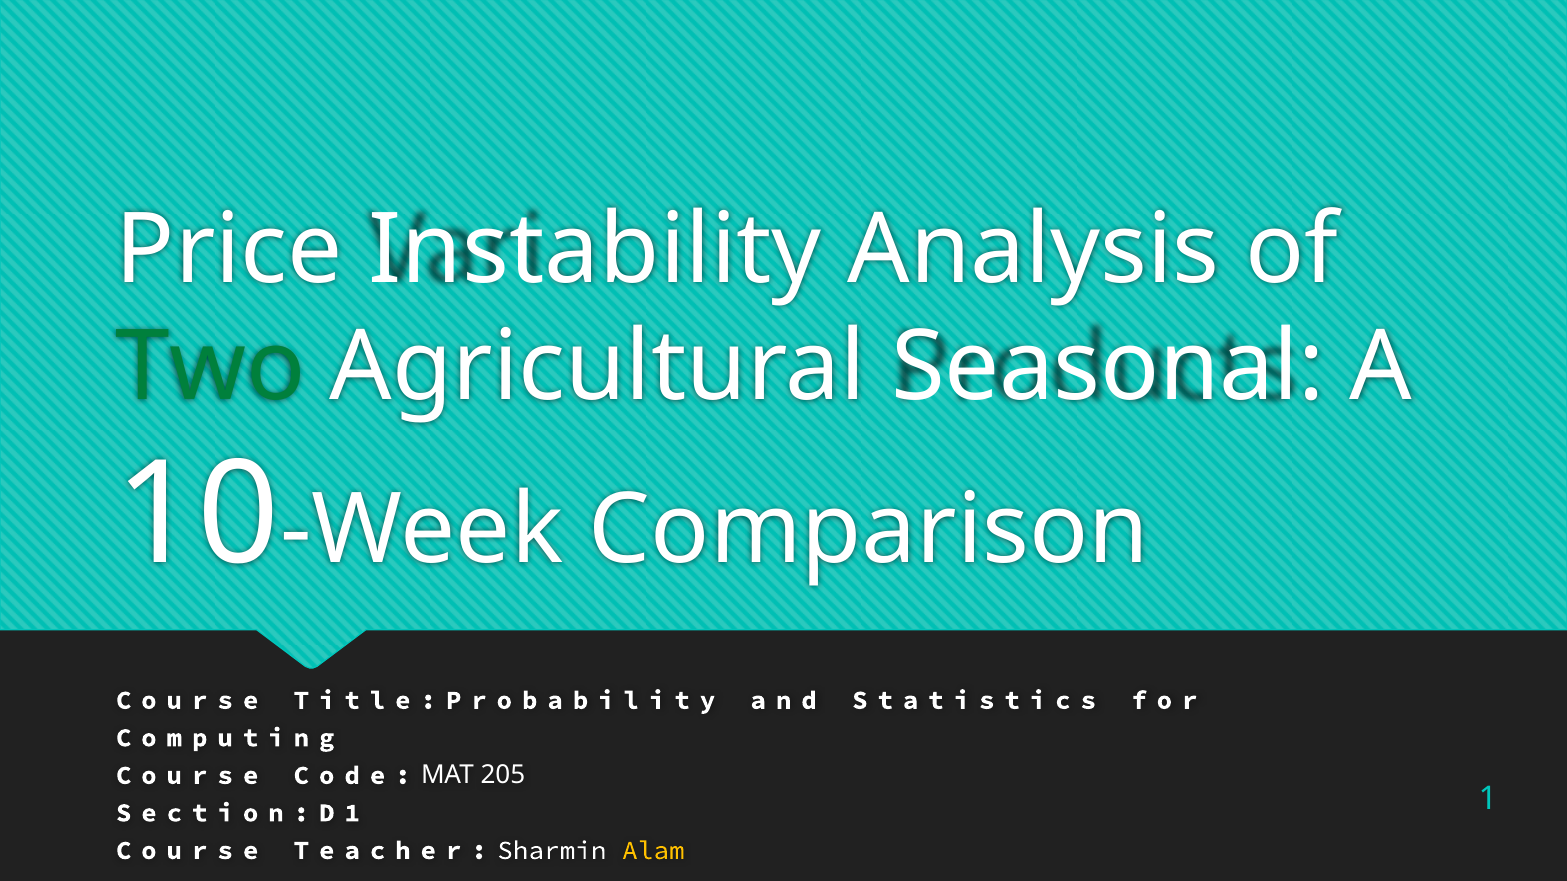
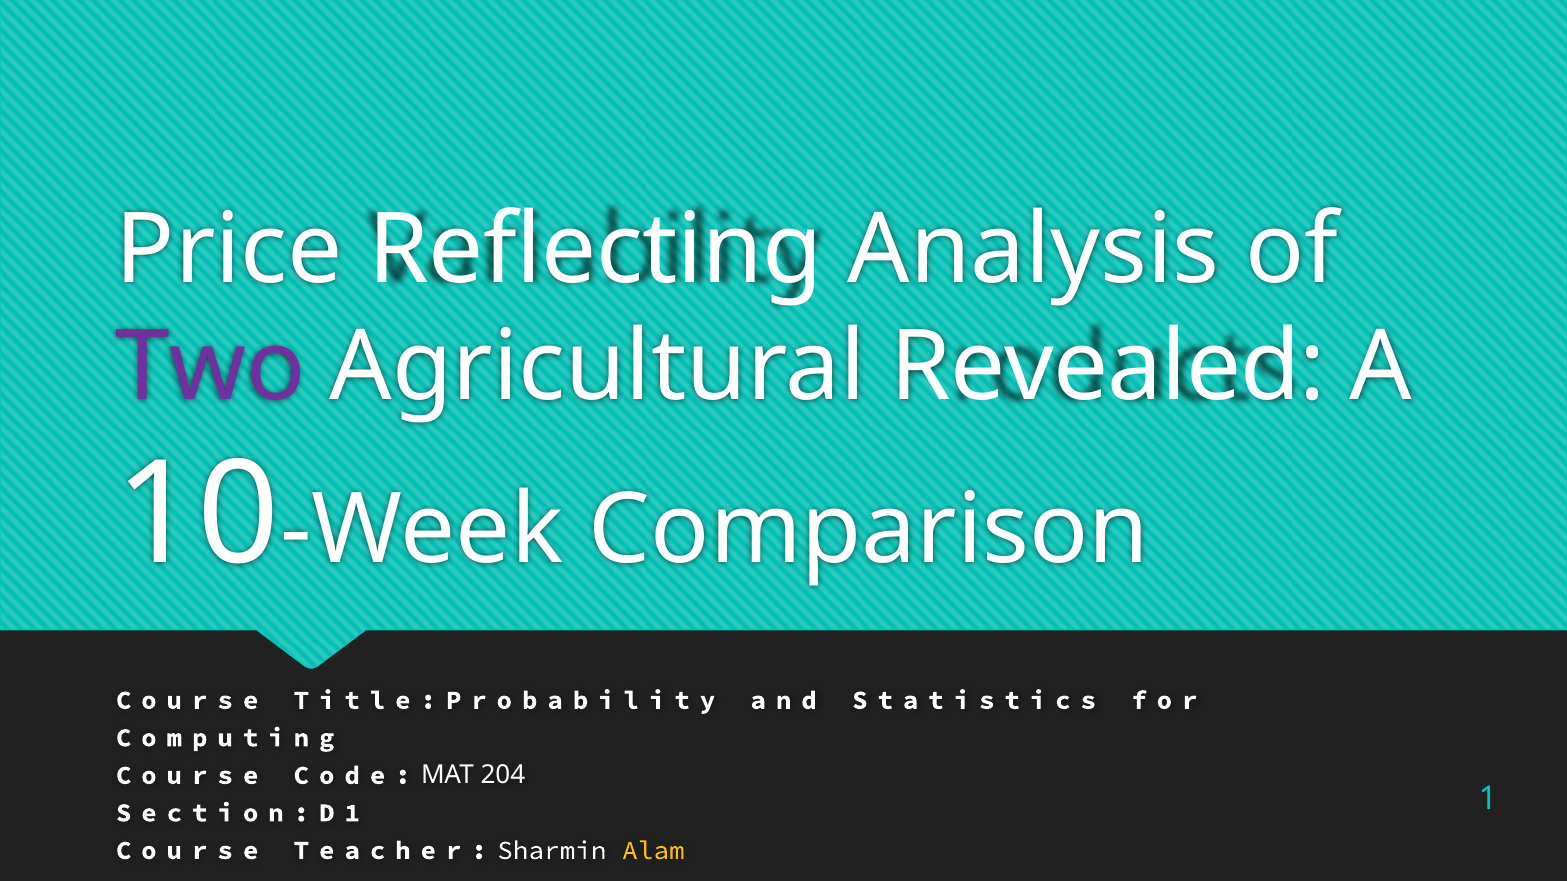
Instability: Instability -> Reflecting (595, 250)
Two colour: green -> purple (211, 368)
Seasonal: Seasonal -> Revealed (1108, 368)
205: 205 -> 204 (503, 776)
